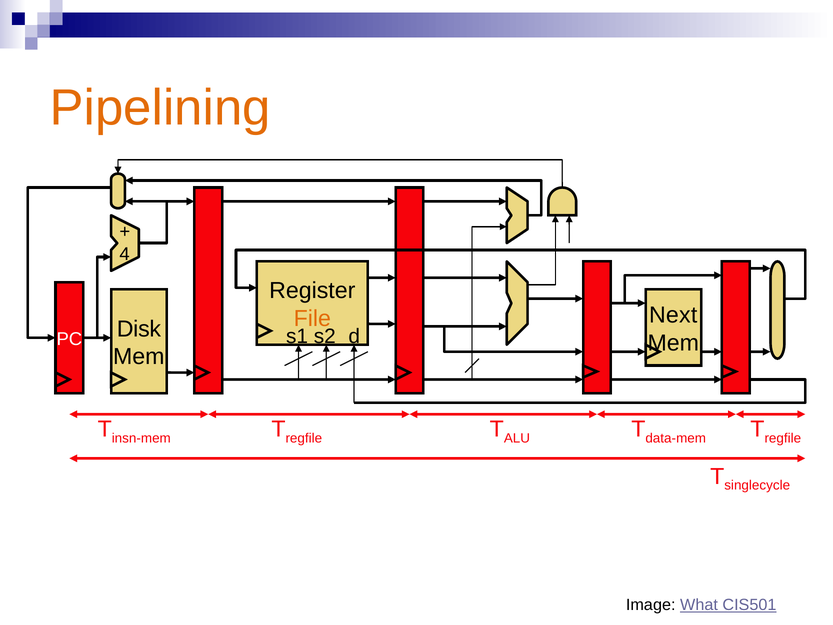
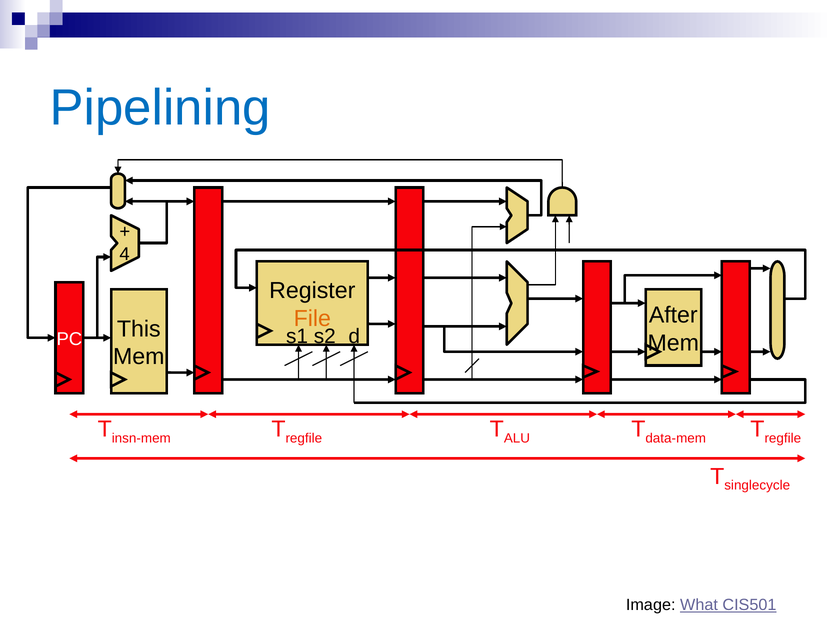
Pipelining colour: orange -> blue (160, 108)
Next: Next -> After (673, 315)
Disk: Disk -> This (139, 329)
